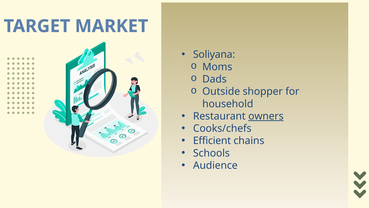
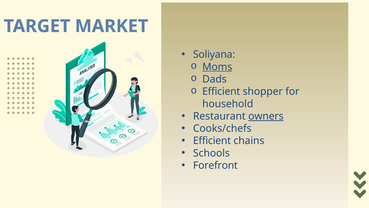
Moms underline: none -> present (217, 67)
Outside: Outside -> Efficient (221, 91)
Audience: Audience -> Forefront (215, 165)
